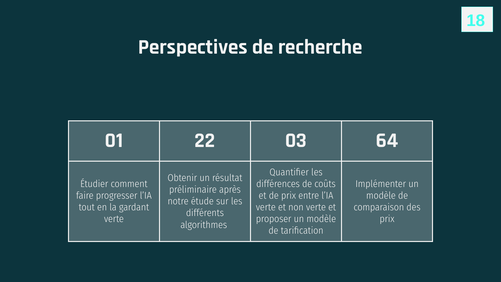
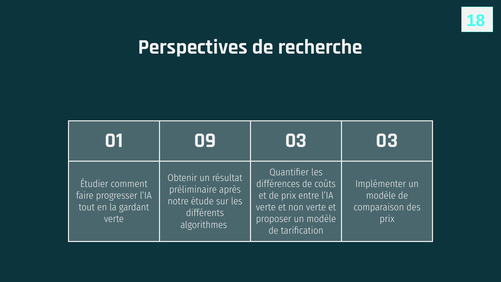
22: 22 -> 09 (205, 140)
03 64: 64 -> 03 (387, 140)
